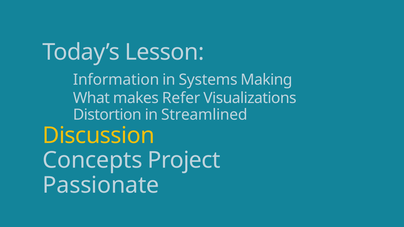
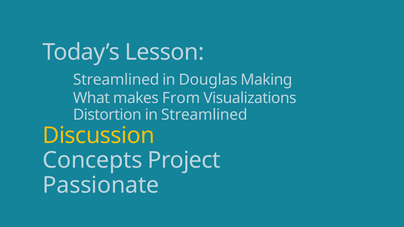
Information: Information -> Streamlined (116, 80)
Systems: Systems -> Douglas (208, 80)
Refer: Refer -> From (181, 98)
